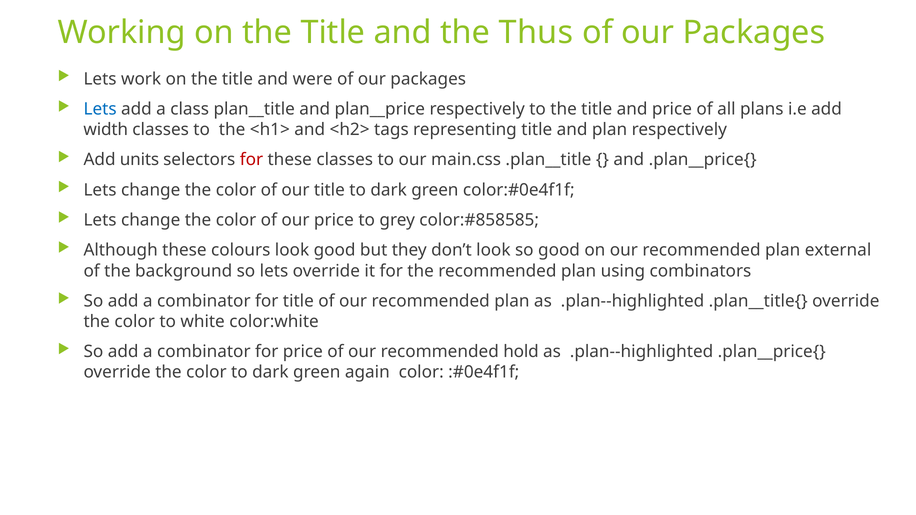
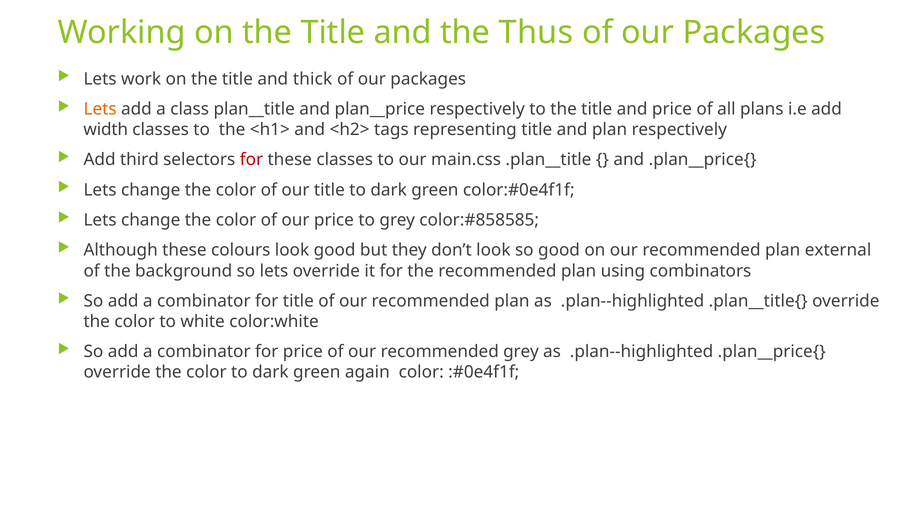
were: were -> thick (313, 79)
Lets colour: blue -> orange (100, 109)
units: units -> third (139, 160)
recommended hold: hold -> grey (521, 352)
